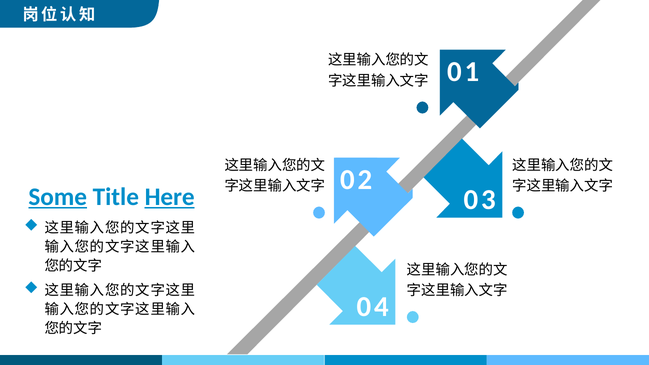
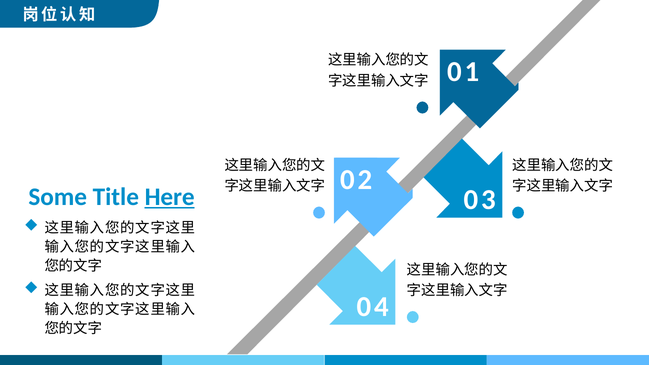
Some underline: present -> none (58, 197)
